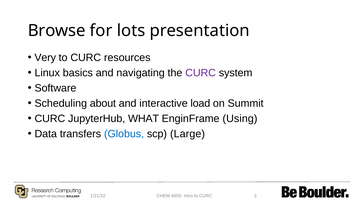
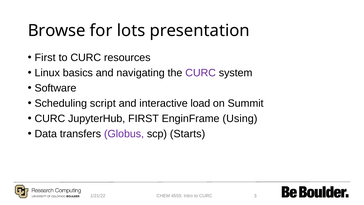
Very: Very -> First (45, 57)
about: about -> script (103, 103)
JupyterHub WHAT: WHAT -> FIRST (143, 118)
Globus colour: blue -> purple (124, 134)
Large: Large -> Starts (188, 134)
